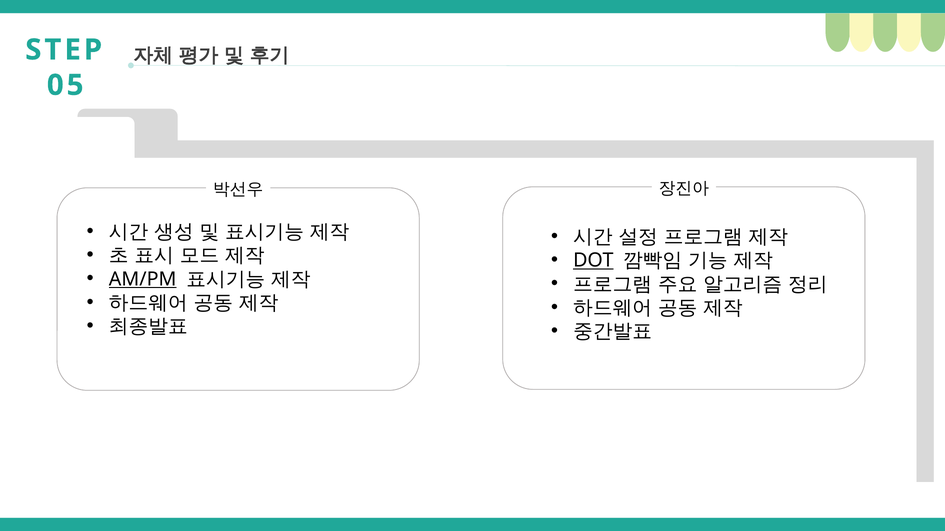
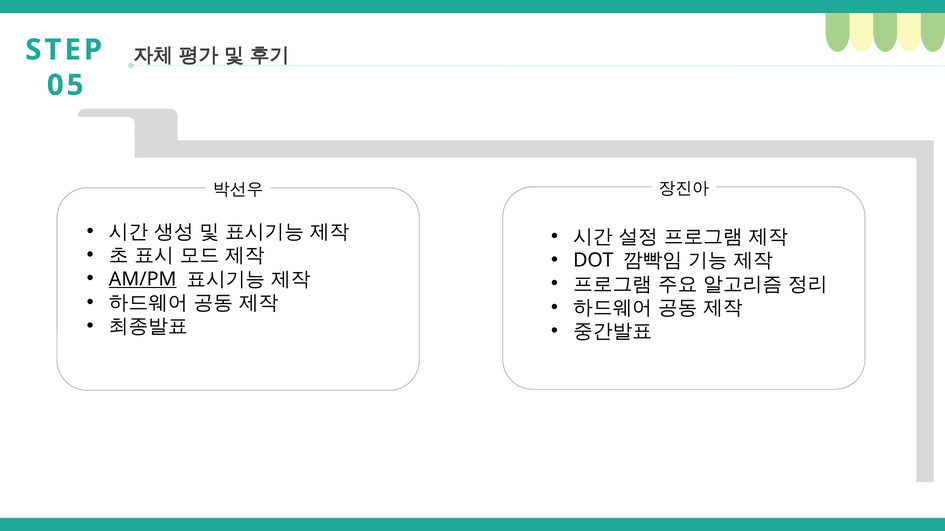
DOT underline: present -> none (593, 261)
